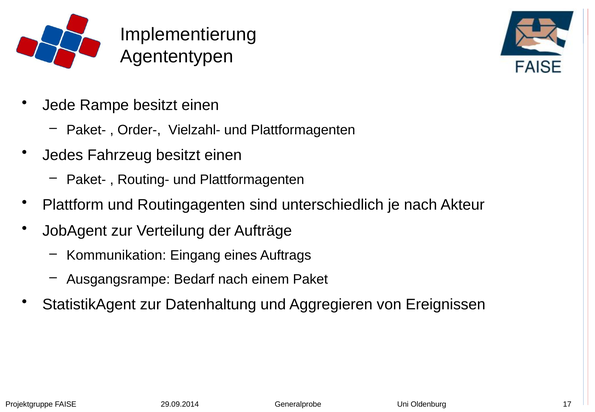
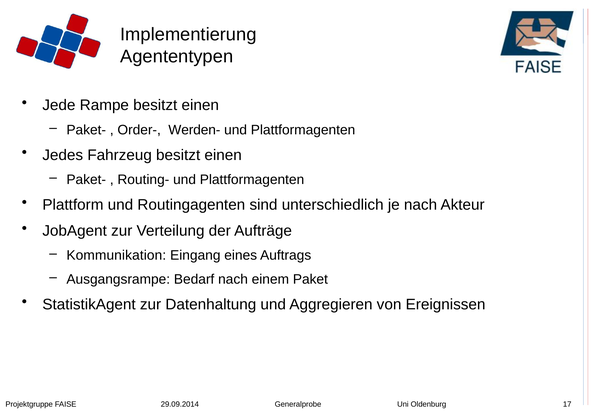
Vielzahl-: Vielzahl- -> Werden- (194, 130)
